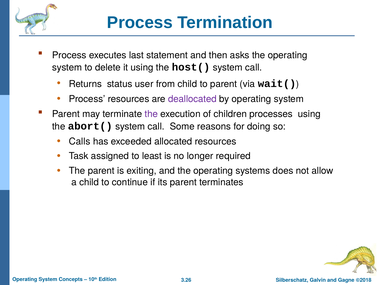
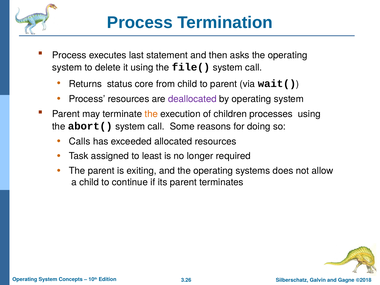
host(: host( -> file( (191, 67)
user: user -> core (144, 84)
the colour: purple -> orange (151, 114)
